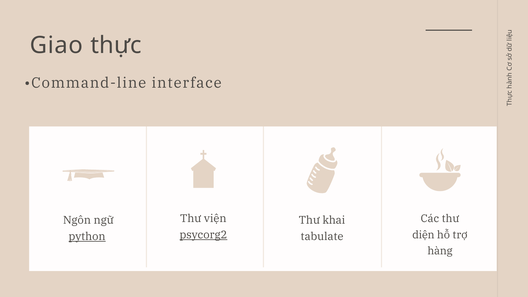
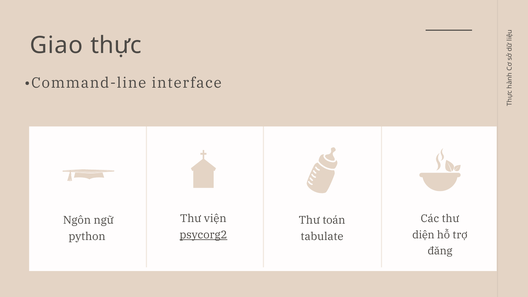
khai: khai -> toán (334, 220)
python underline: present -> none (87, 237)
hàng: hàng -> đăng (440, 251)
